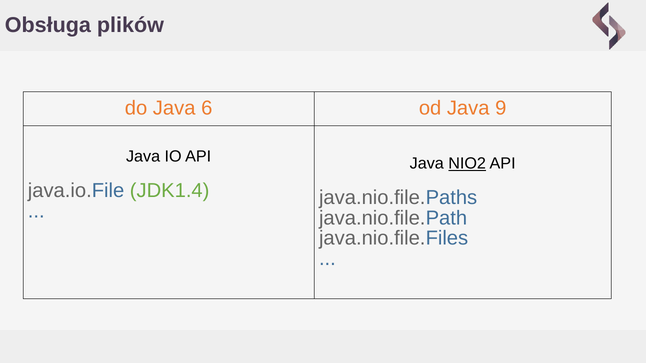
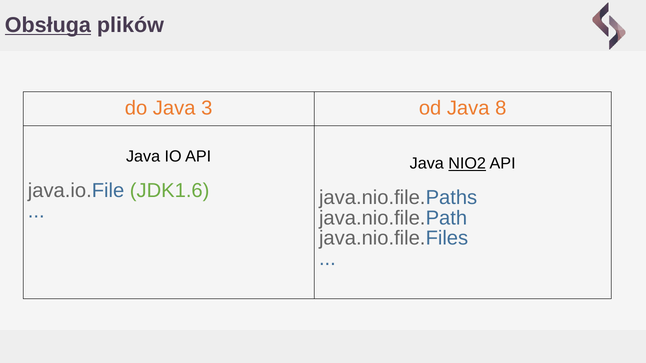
Obsługa underline: none -> present (48, 25)
6: 6 -> 3 (207, 108)
9: 9 -> 8 (501, 108)
JDK1.4: JDK1.4 -> JDK1.6 (170, 191)
